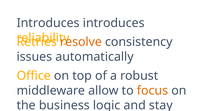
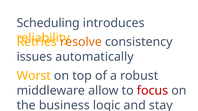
Introduces: Introduces -> Scheduling (48, 23)
Office: Office -> Worst (34, 76)
focus colour: orange -> red (152, 91)
